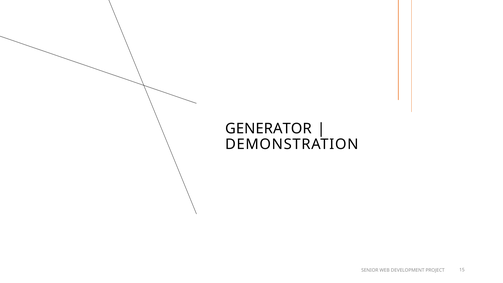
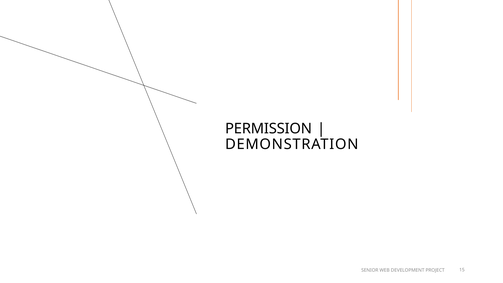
GENERATOR: GENERATOR -> PERMISSION (269, 129)
